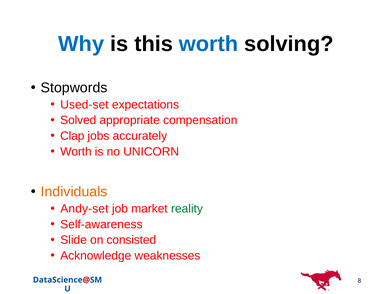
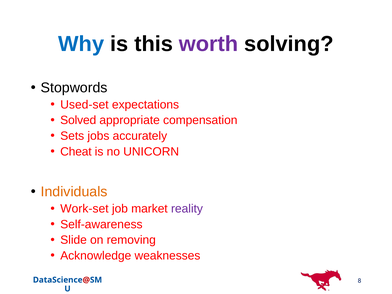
worth colour: blue -> purple (209, 44)
Clap: Clap -> Sets (72, 136)
Worth: Worth -> Cheat (76, 152)
Andy-set: Andy-set -> Work-set (84, 209)
reality colour: green -> purple (187, 209)
consisted: consisted -> removing (131, 240)
